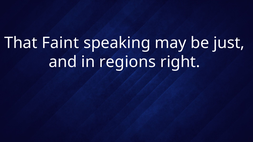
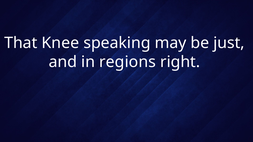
Faint: Faint -> Knee (60, 43)
